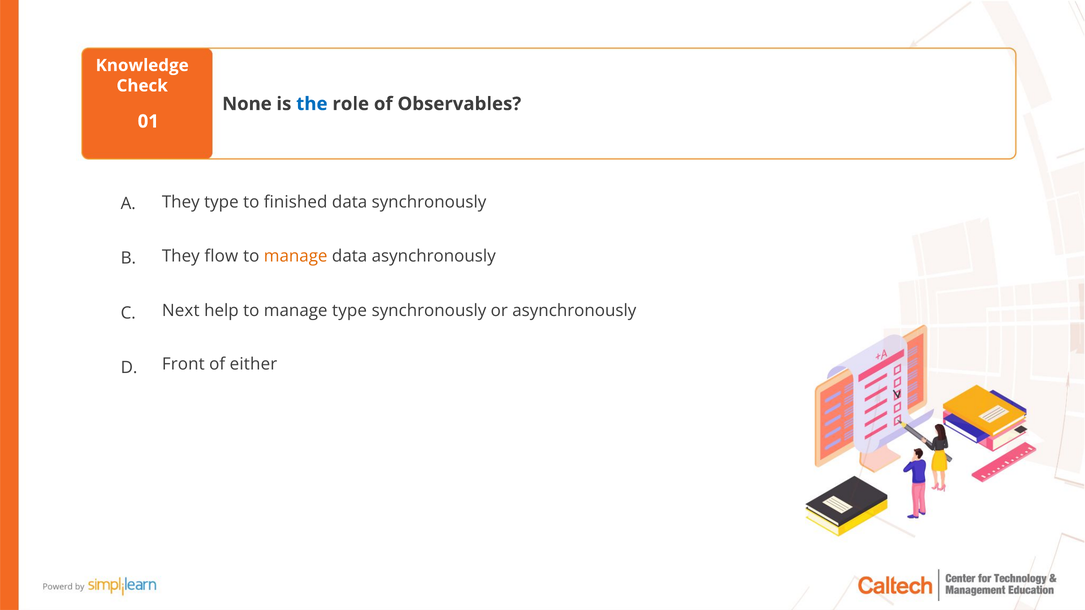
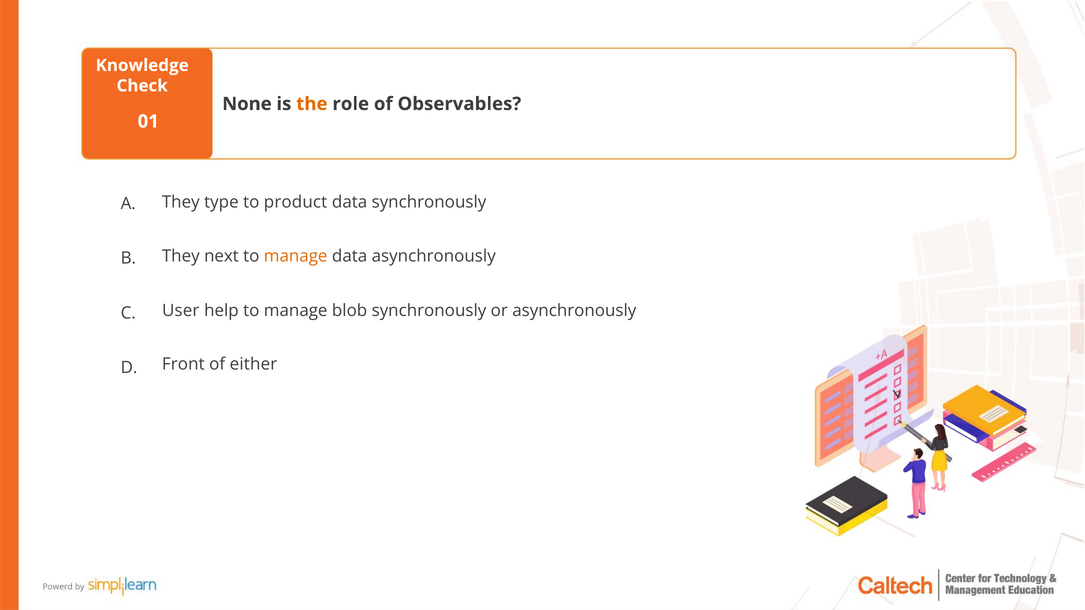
the colour: blue -> orange (312, 104)
finished: finished -> product (296, 202)
flow: flow -> next (221, 256)
Next: Next -> User (181, 311)
manage type: type -> blob (350, 311)
